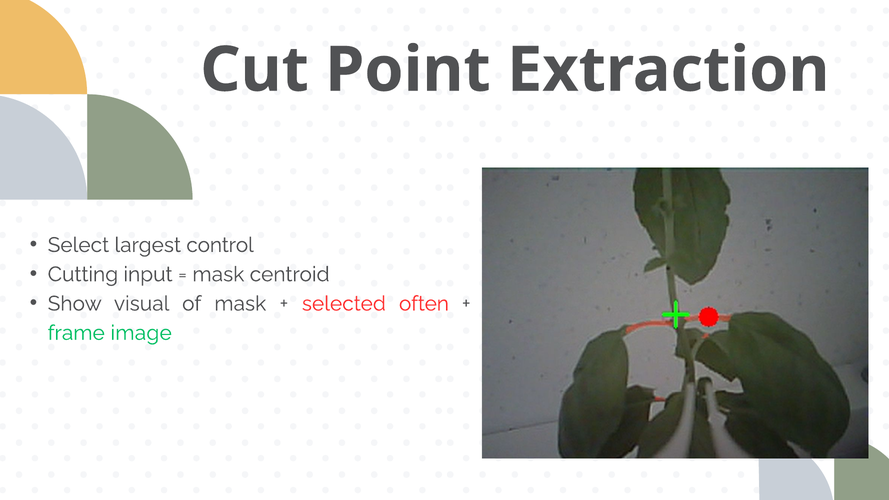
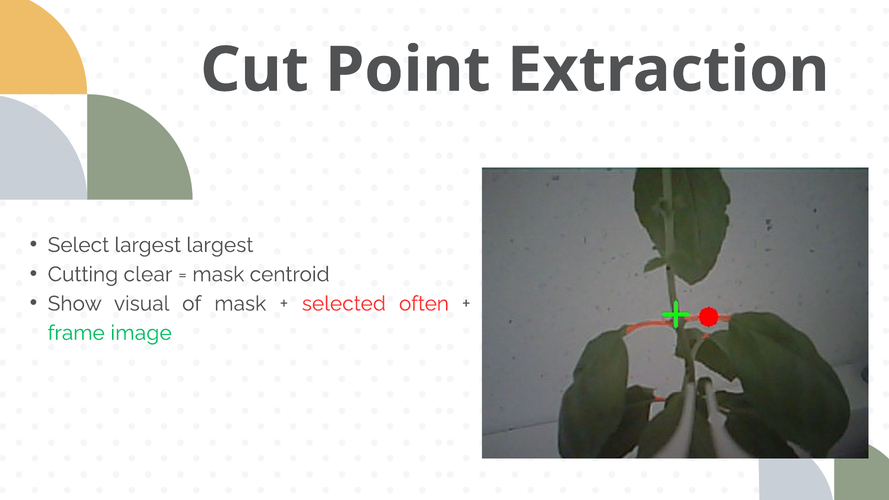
largest control: control -> largest (220, 245)
input: input -> clear (148, 274)
